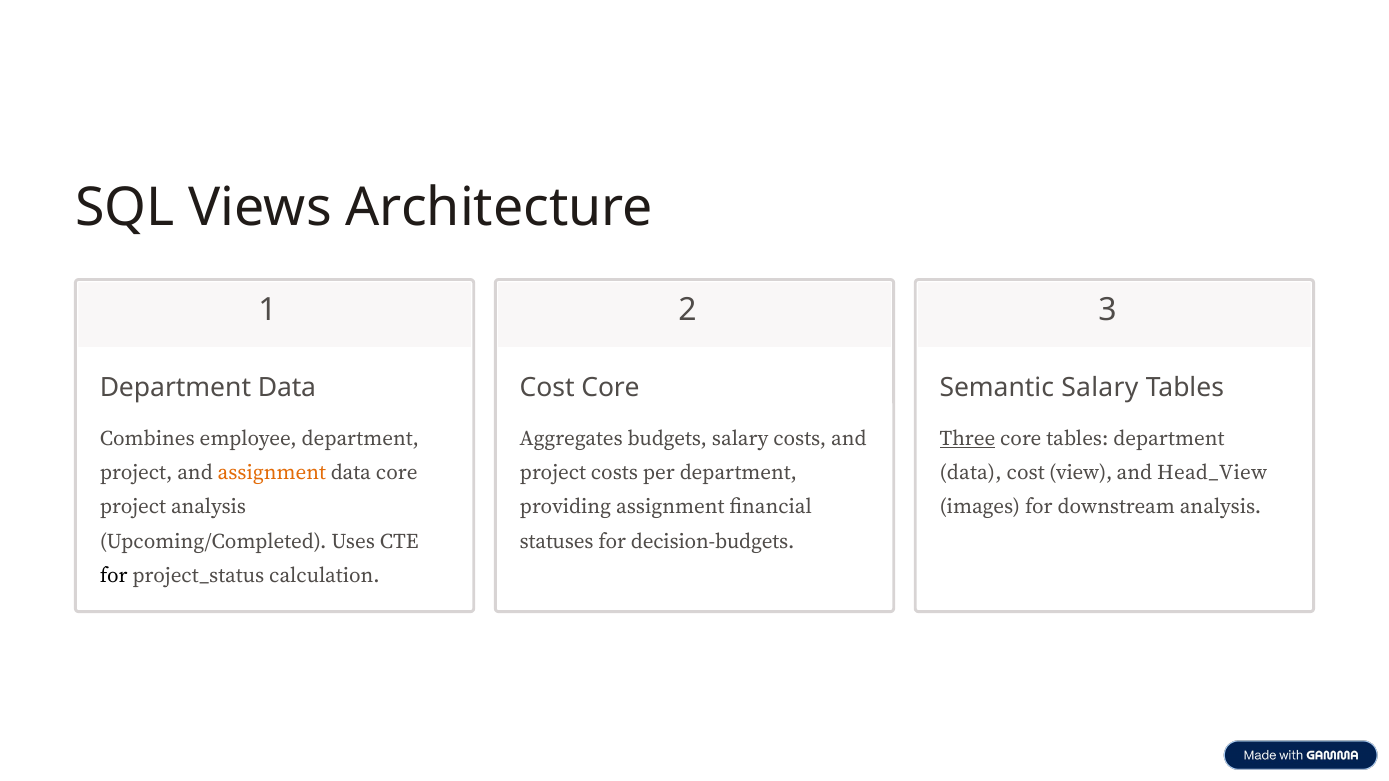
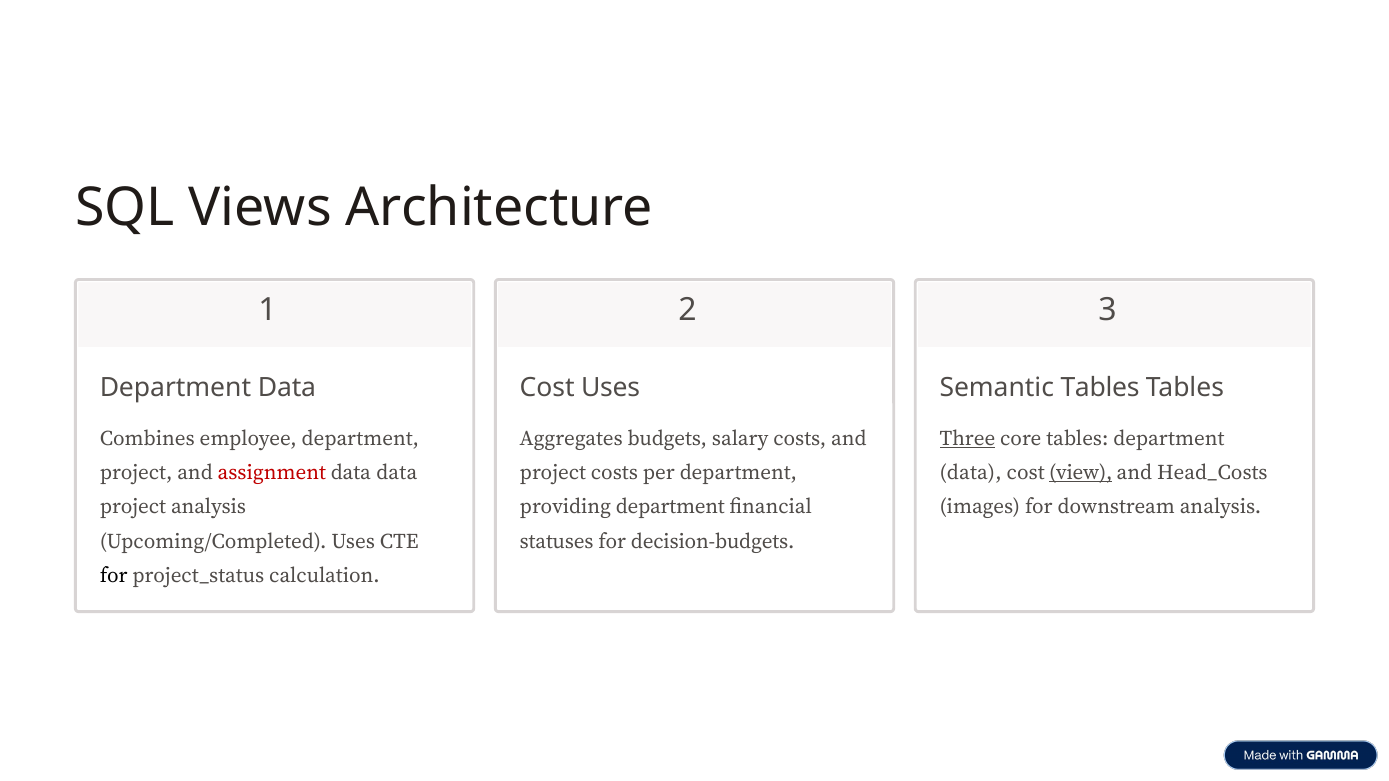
Cost Core: Core -> Uses (611, 388)
Semantic Salary: Salary -> Tables (1100, 388)
assignment colour: orange -> red (272, 473)
data core: core -> data (397, 473)
view underline: none -> present (1081, 473)
Head_View: Head_View -> Head_Costs (1212, 473)
providing assignment: assignment -> department (670, 507)
